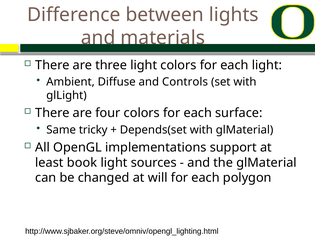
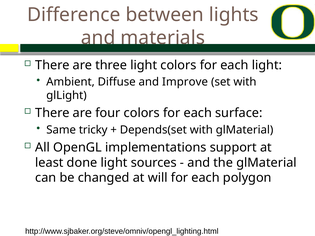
Controls: Controls -> Improve (185, 82)
book: book -> done (82, 163)
